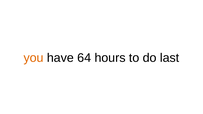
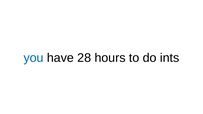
you colour: orange -> blue (34, 58)
64: 64 -> 28 (84, 58)
last: last -> ints (170, 58)
